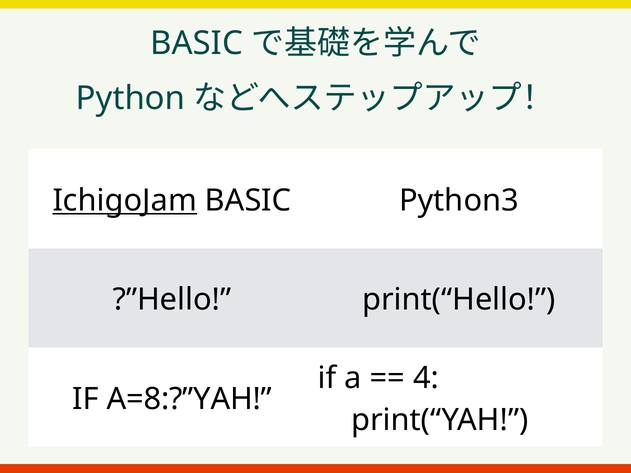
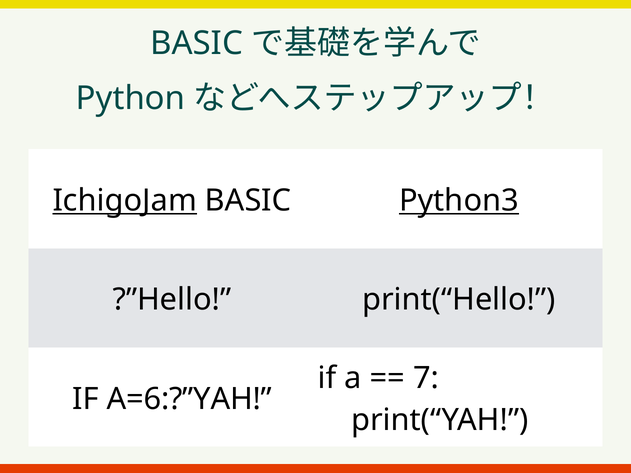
Python3 underline: none -> present (459, 201)
4: 4 -> 7 (426, 378)
A=8:?”YAH: A=8:?”YAH -> A=6:?”YAH (189, 399)
